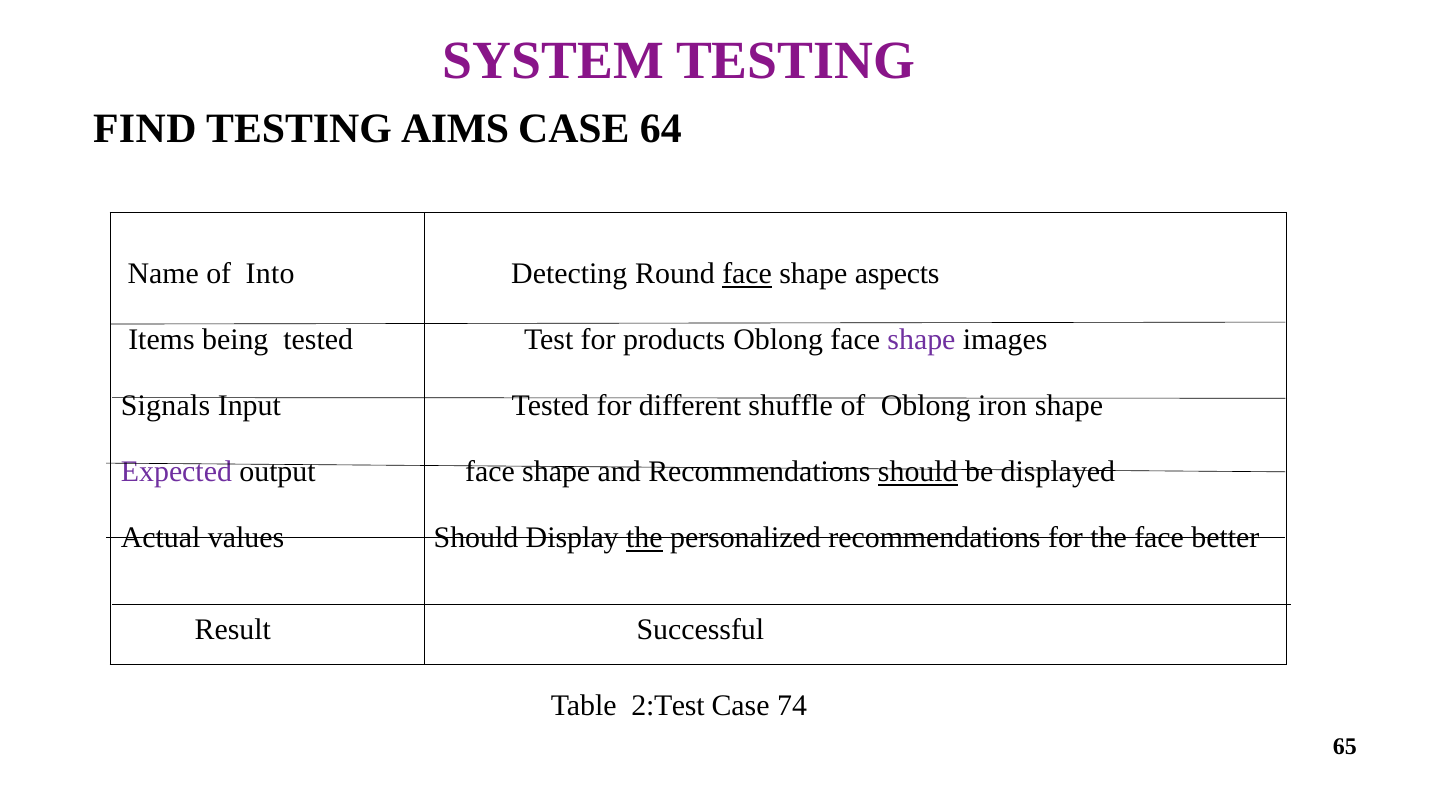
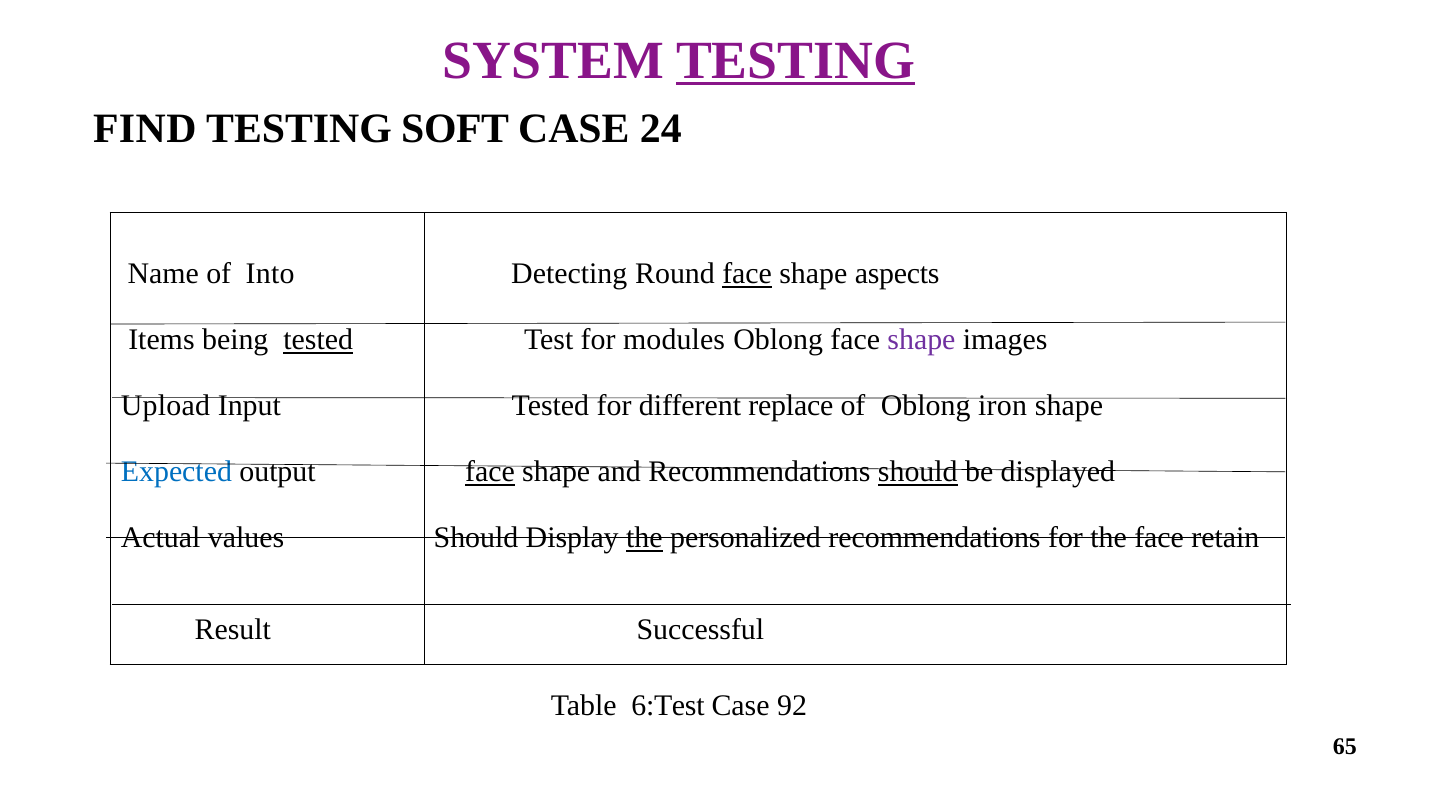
TESTING underline: none -> present (796, 61)
AIMS: AIMS -> SOFT (455, 129)
64: 64 -> 24 (661, 129)
tested underline: none -> present (318, 340)
products: products -> modules (674, 340)
Signals: Signals -> Upload (166, 406)
shuffle: shuffle -> replace (791, 406)
Expected colour: purple -> blue (176, 472)
face underline: none -> present (490, 472)
better: better -> retain (1225, 539)
2:Test: 2:Test -> 6:Test (668, 706)
74: 74 -> 92 (792, 706)
